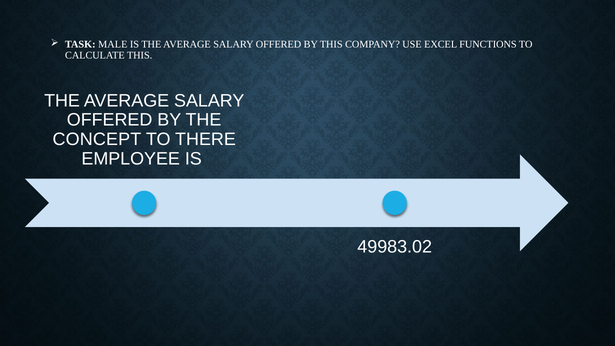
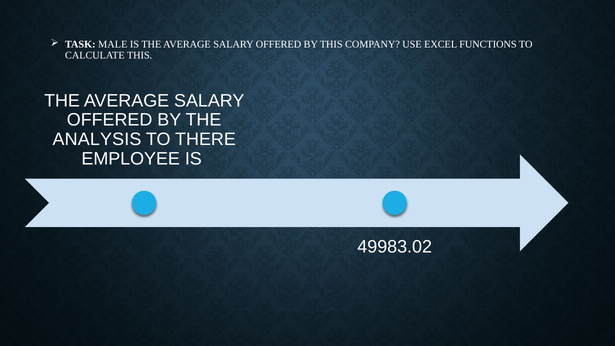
CONCEPT: CONCEPT -> ANALYSIS (97, 139)
